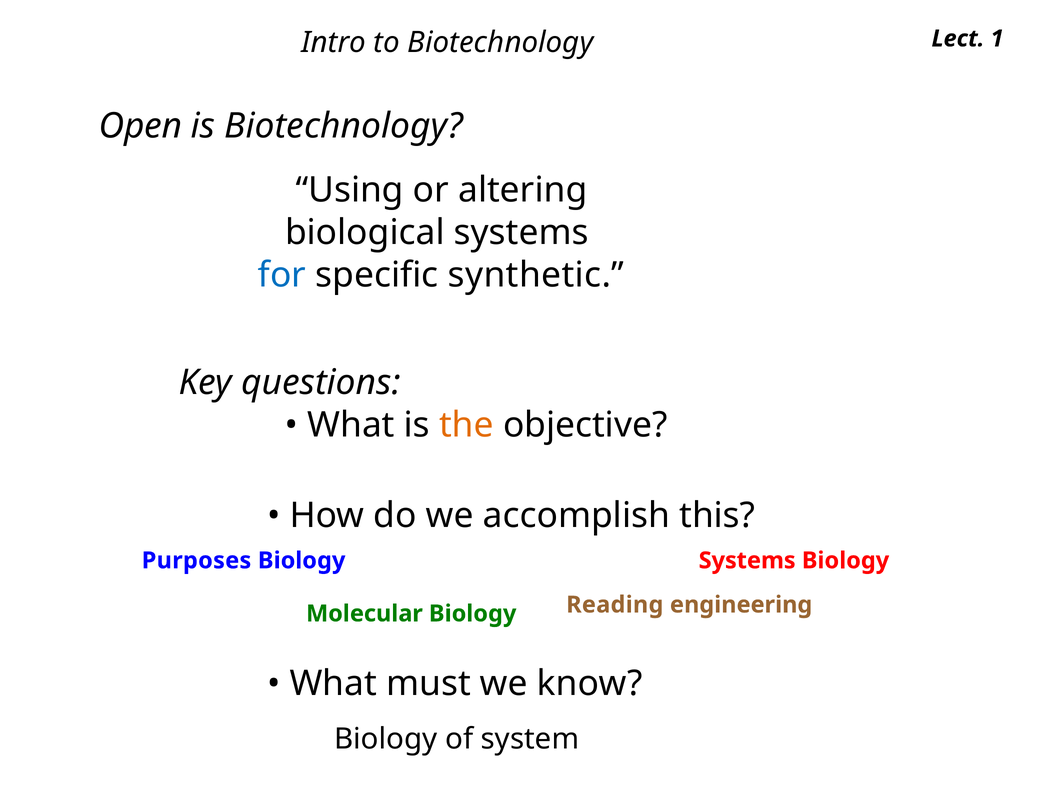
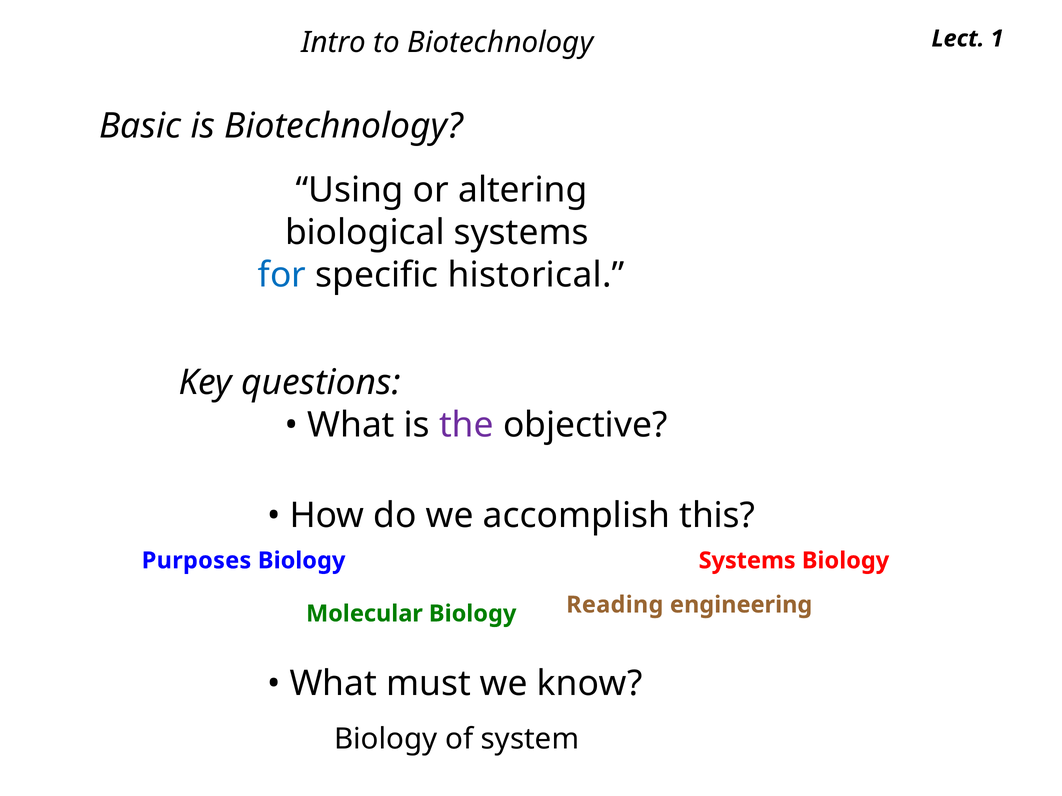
Open: Open -> Basic (140, 126)
synthetic: synthetic -> historical (536, 275)
the colour: orange -> purple (467, 425)
